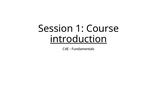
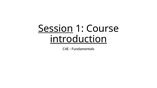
Session underline: none -> present (56, 29)
